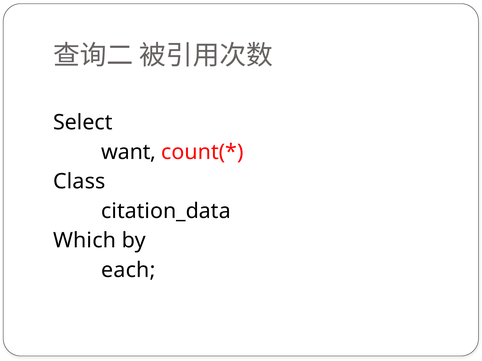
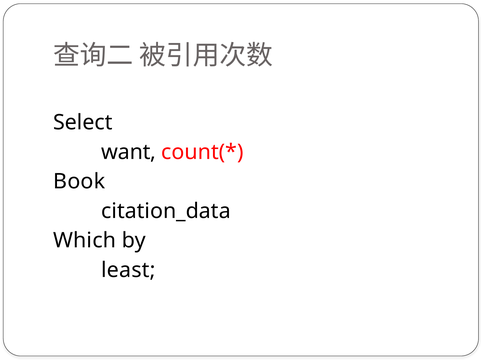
Class: Class -> Book (79, 182)
each: each -> least (128, 270)
